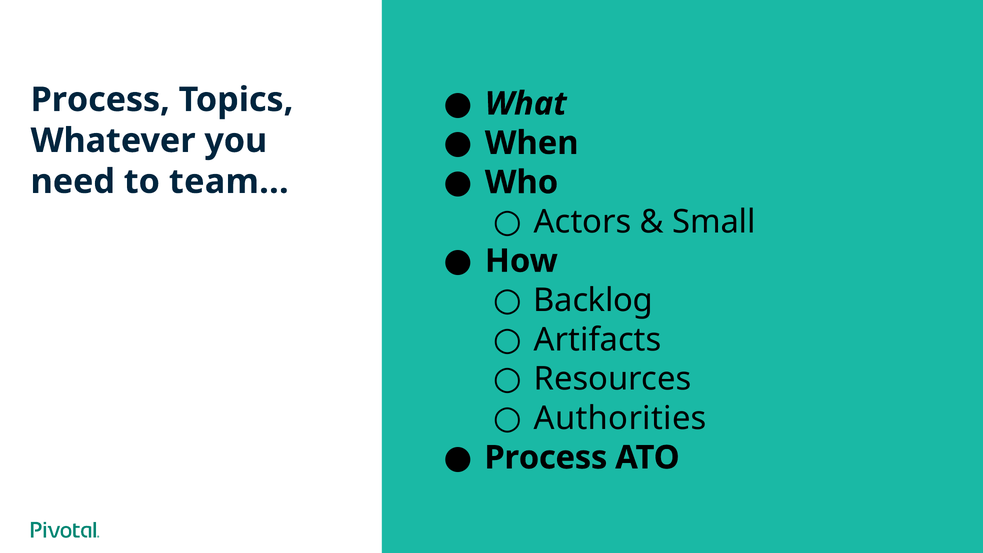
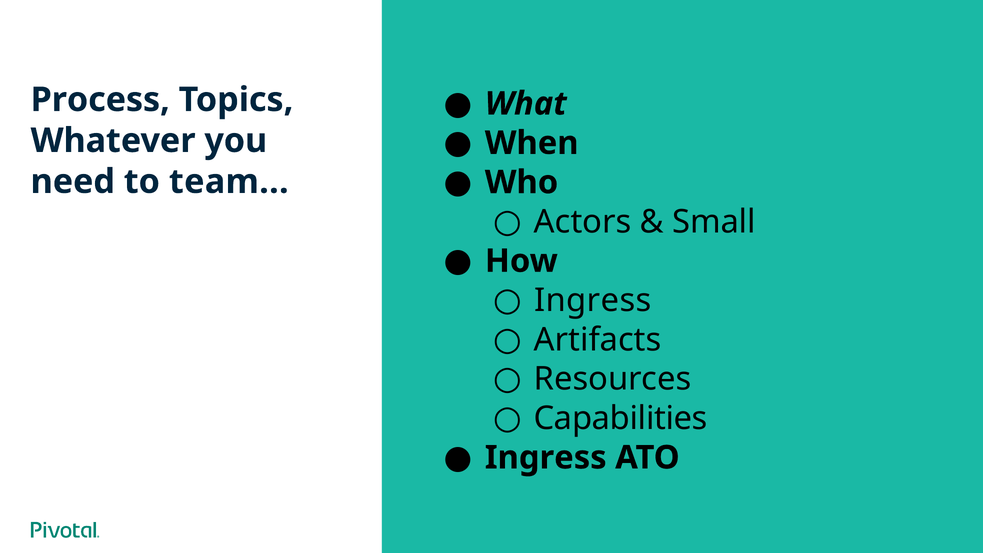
Backlog: Backlog -> Ingress (593, 300)
Authorities: Authorities -> Capabilities (621, 418)
Process: Process -> Ingress (546, 458)
